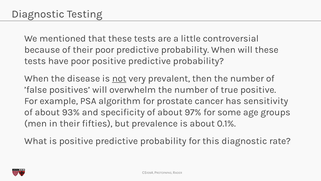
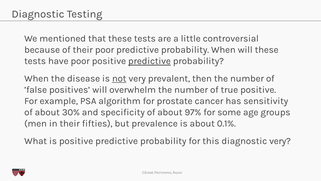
predictive underline: none -> present (149, 61)
93%: 93% -> 30% (71, 112)
diagnostic rate: rate -> very (280, 141)
